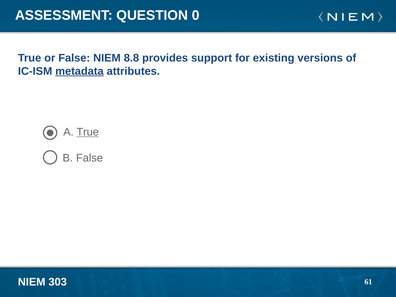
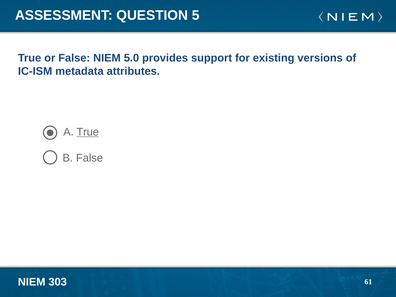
0: 0 -> 5 (196, 15)
8.8: 8.8 -> 5.0 (131, 58)
metadata underline: present -> none (79, 71)
